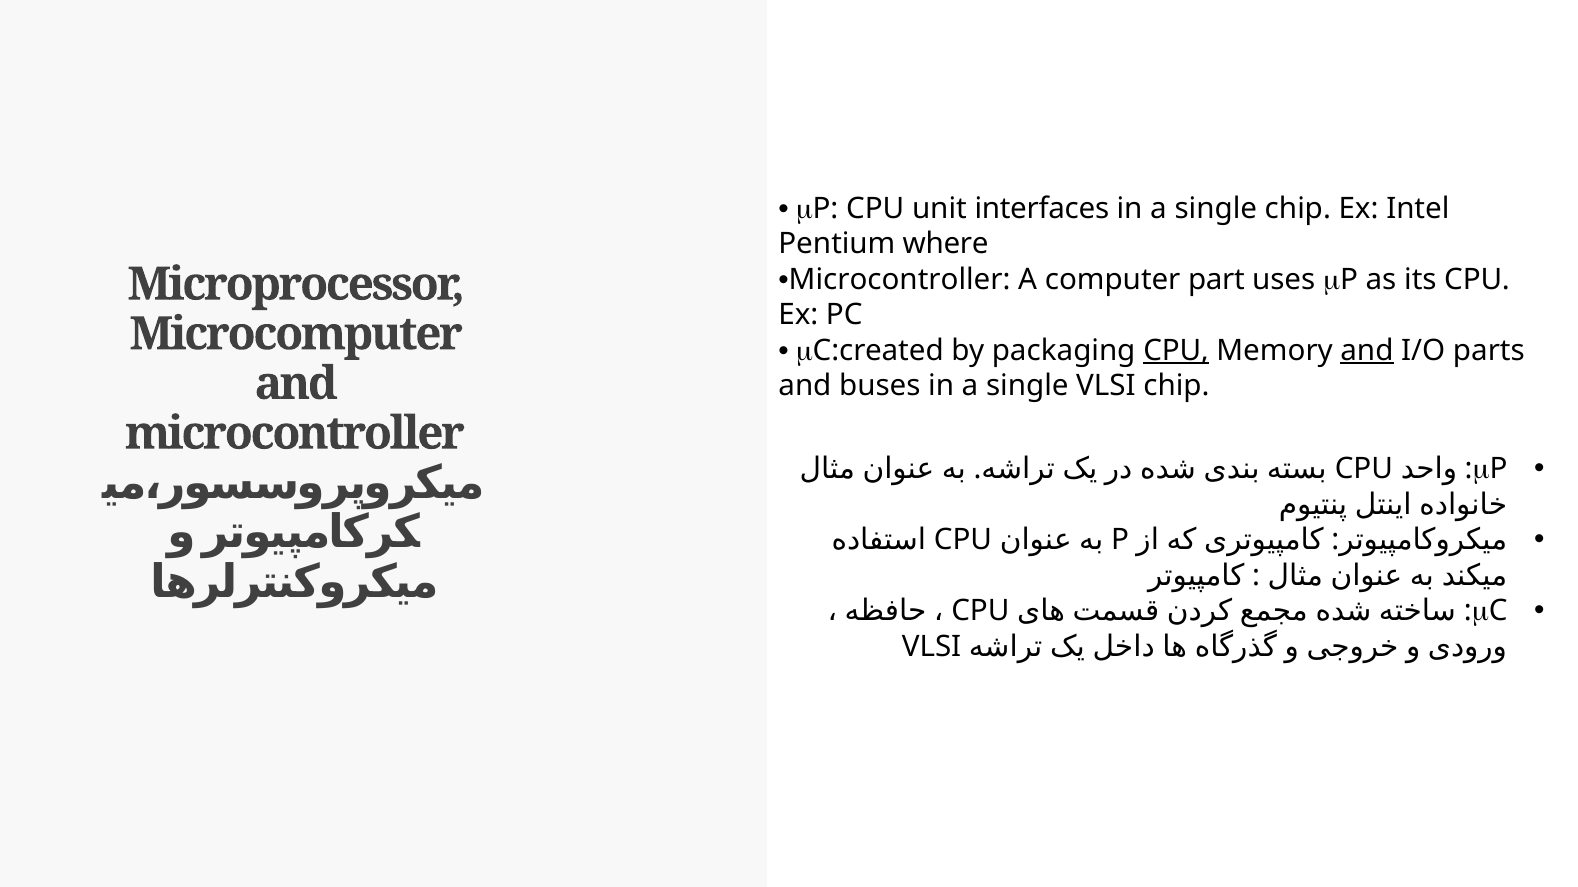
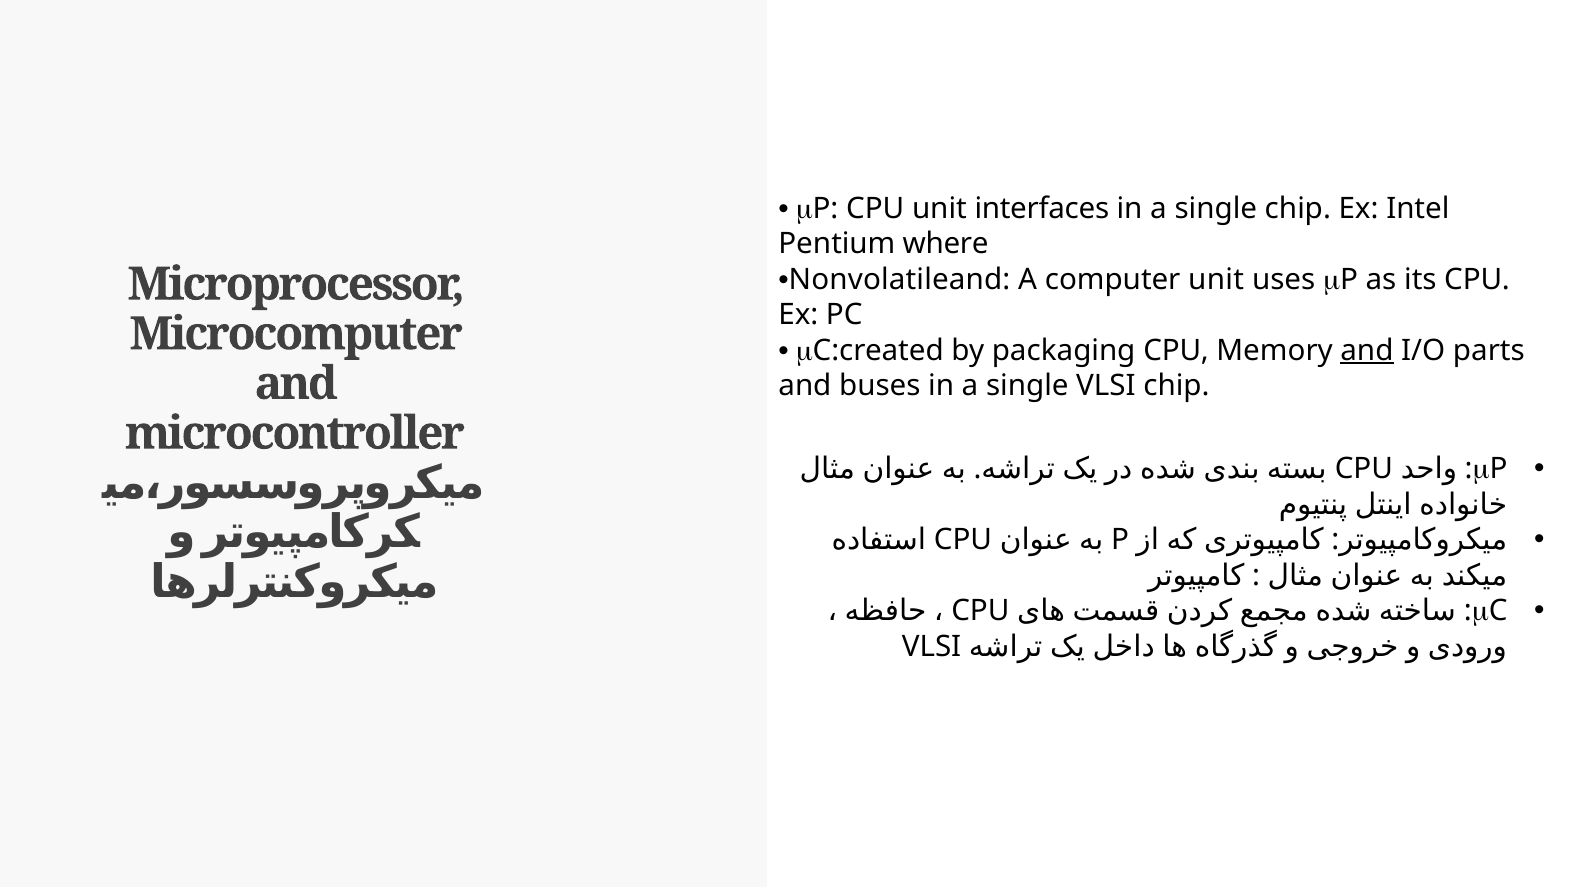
Microcontroller: Microcontroller -> Nonvolatileand (900, 280)
computer part: part -> unit (1216, 280)
CPU underline: present -> none (1176, 351)
